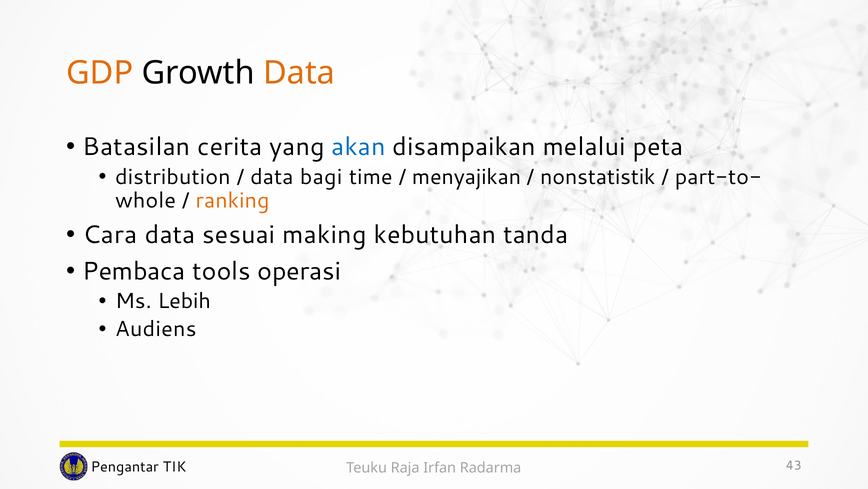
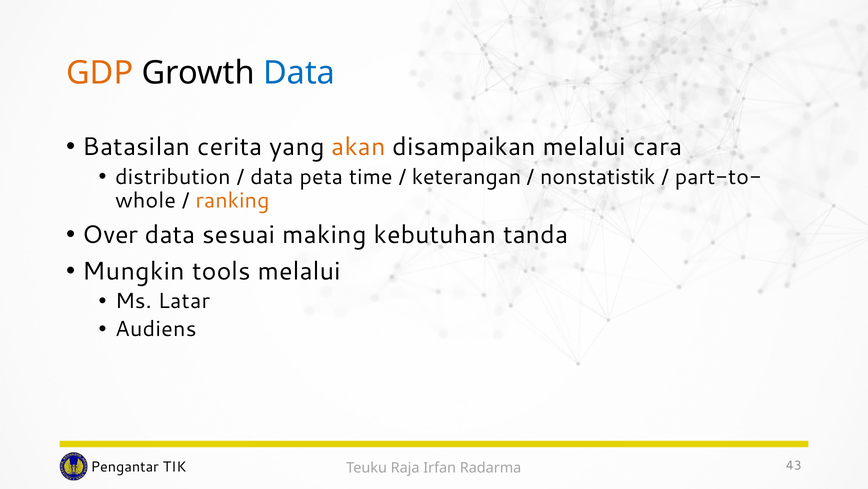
Data colour: orange -> blue (299, 73)
akan colour: blue -> orange (359, 147)
peta: peta -> cara (658, 147)
bagi: bagi -> peta (321, 177)
menyajikan: menyajikan -> keterangan (467, 177)
Cara: Cara -> Over (110, 235)
Pembaca: Pembaca -> Mungkin (134, 271)
tools operasi: operasi -> melalui (299, 271)
Lebih: Lebih -> Latar (184, 301)
